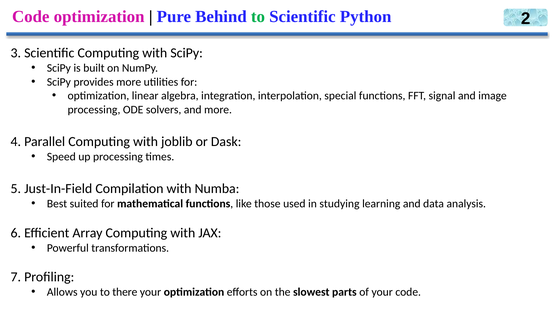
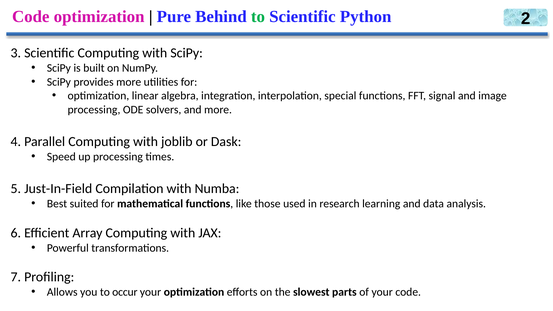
studying: studying -> research (340, 204)
there: there -> occur (125, 292)
